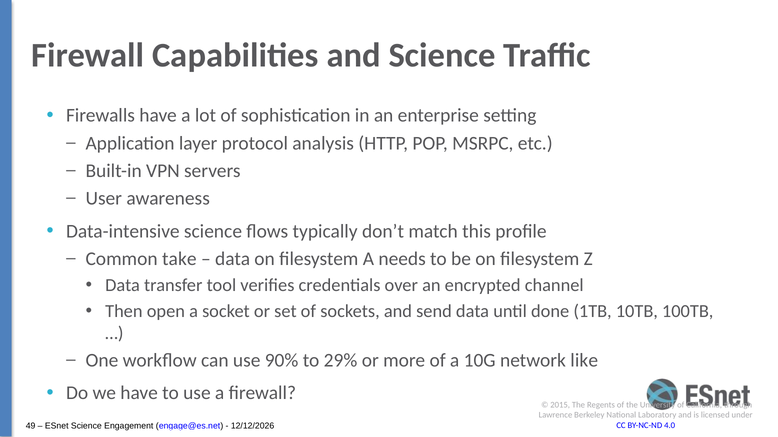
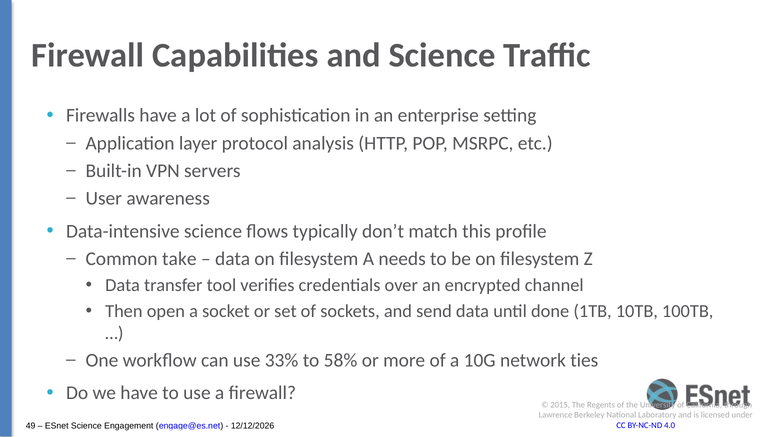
90%: 90% -> 33% (282, 361)
29%: 29% -> 58% (340, 361)
like: like -> ties (584, 361)
